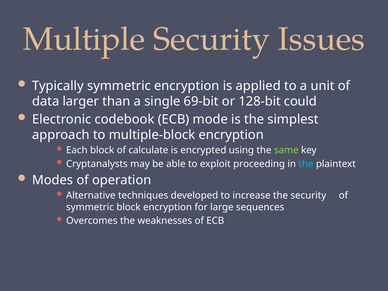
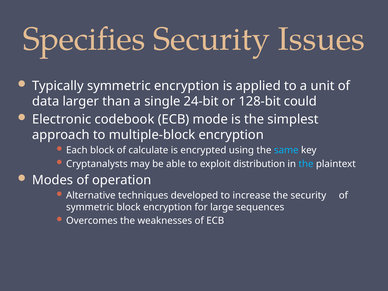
Multiple: Multiple -> Specifies (84, 39)
69-bit: 69-bit -> 24-bit (201, 101)
same colour: light green -> light blue (286, 150)
proceeding: proceeding -> distribution (259, 164)
